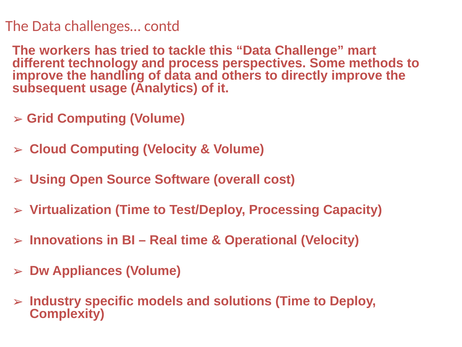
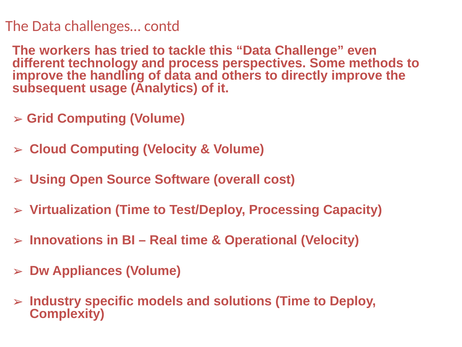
mart: mart -> even (362, 50)
